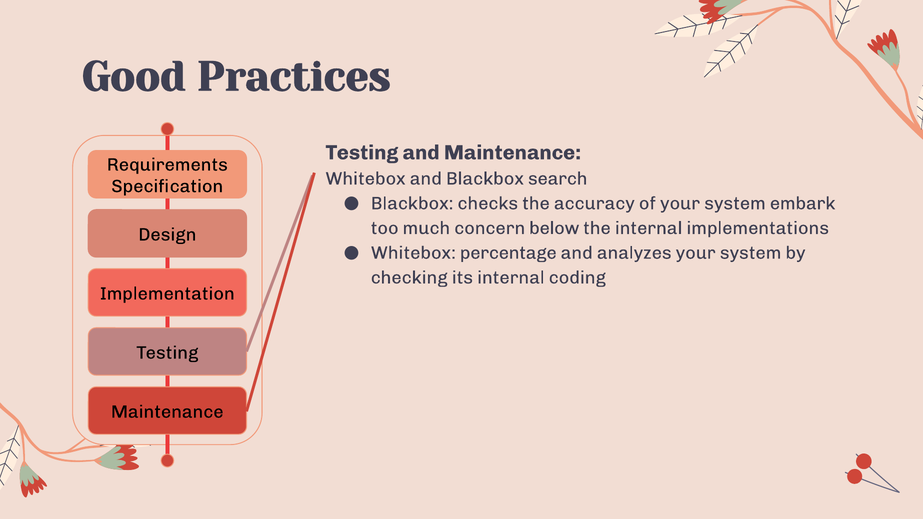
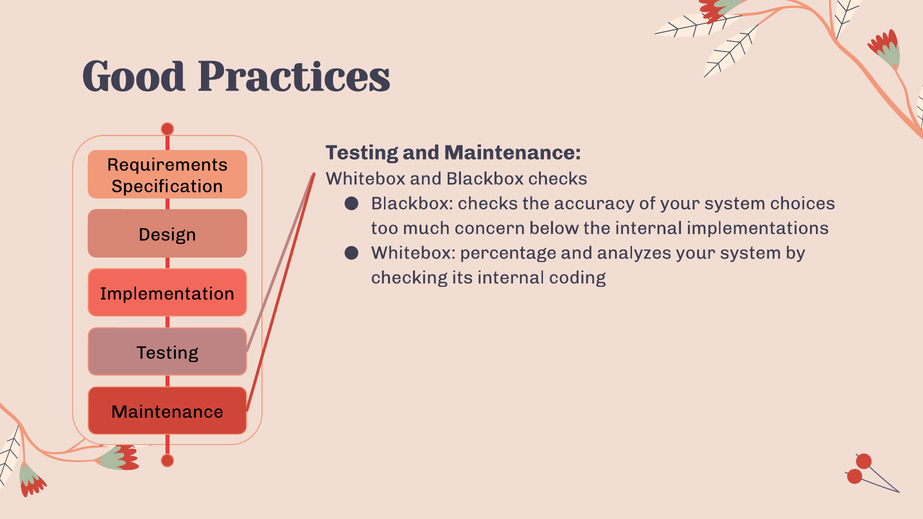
and Blackbox search: search -> checks (558, 179)
embark: embark -> choices (803, 203)
